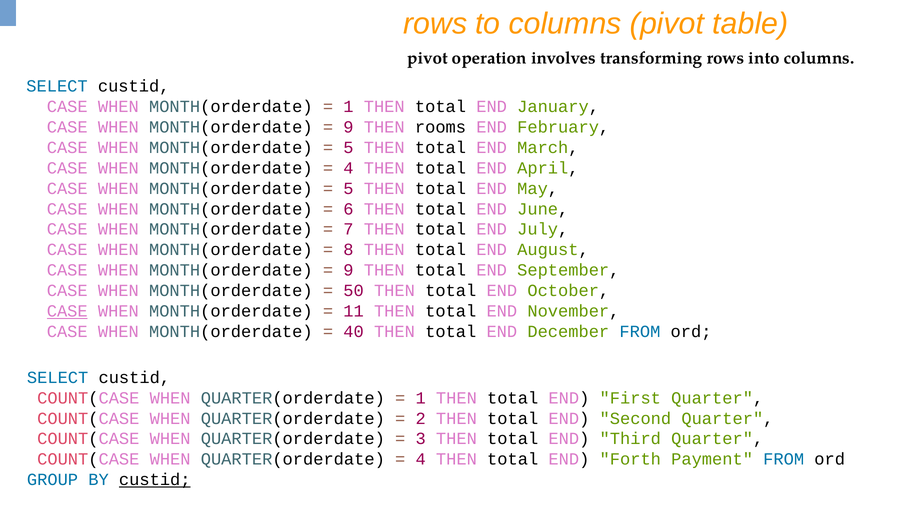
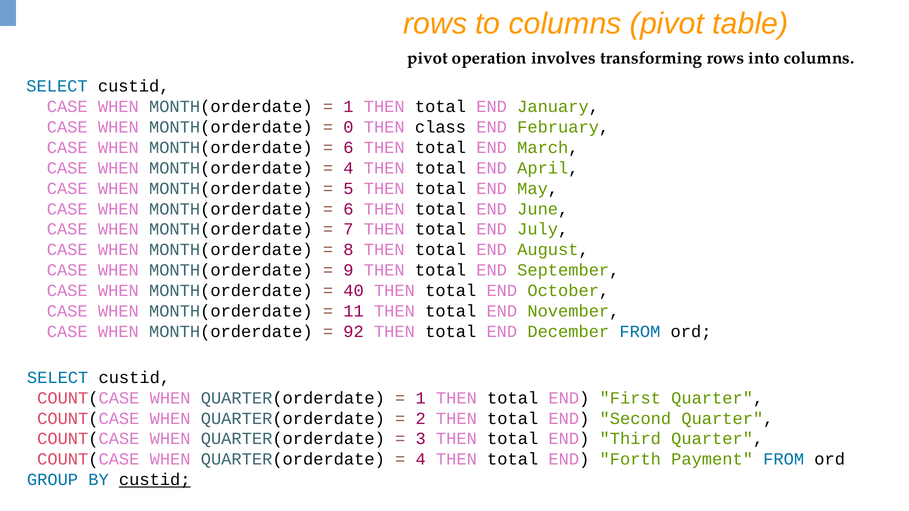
9: 9 -> 0 (348, 127)
rooms: rooms -> class (440, 127)
5: 5 -> 6 (348, 148)
50: 50 -> 40 (354, 291)
CASE underline: present -> none (67, 311)
40: 40 -> 92 (354, 332)
